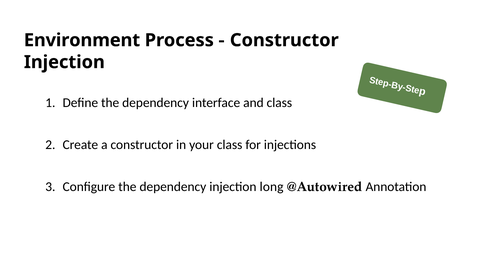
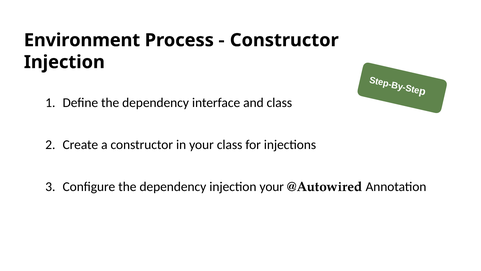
injection long: long -> your (272, 186)
